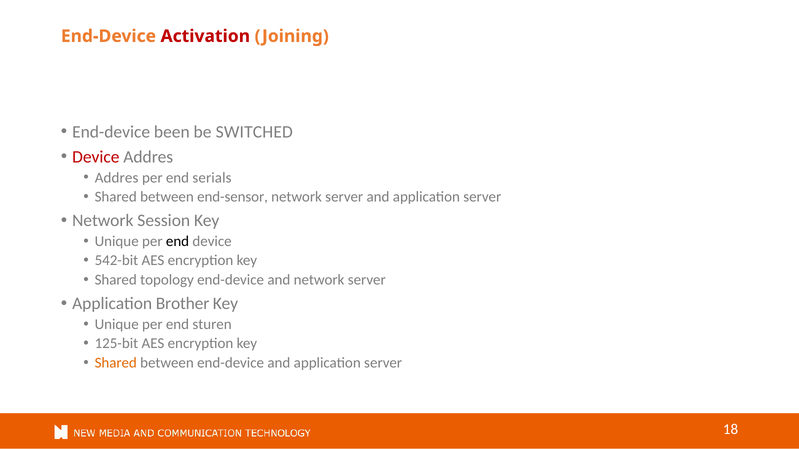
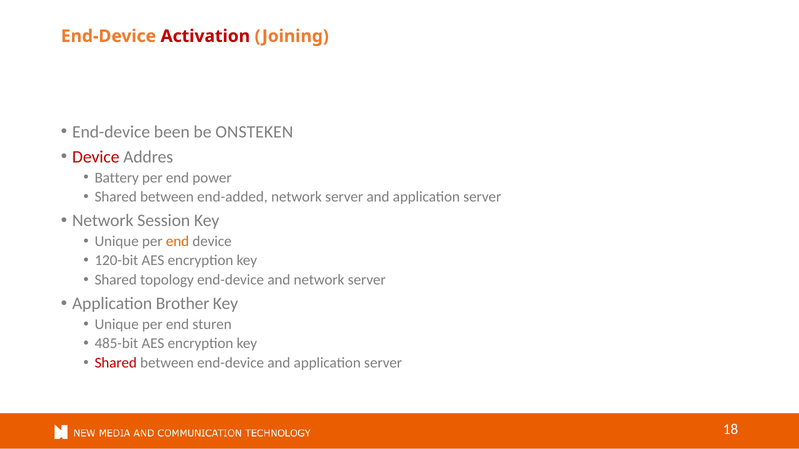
SWITCHED: SWITCHED -> ONSTEKEN (254, 132)
Addres: Addres -> Battery (117, 178)
serials: serials -> power (212, 178)
end-sensor: end-sensor -> end-added (232, 197)
end colour: black -> orange (178, 241)
542-bit: 542-bit -> 120-bit (116, 261)
125-bit: 125-bit -> 485-bit (116, 344)
Shared colour: orange -> red (116, 363)
